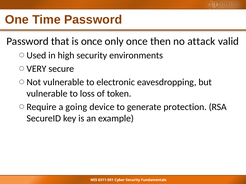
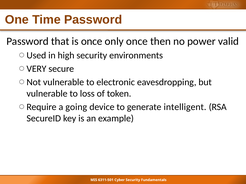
attack: attack -> power (201, 41)
protection: protection -> intelligent (185, 107)
